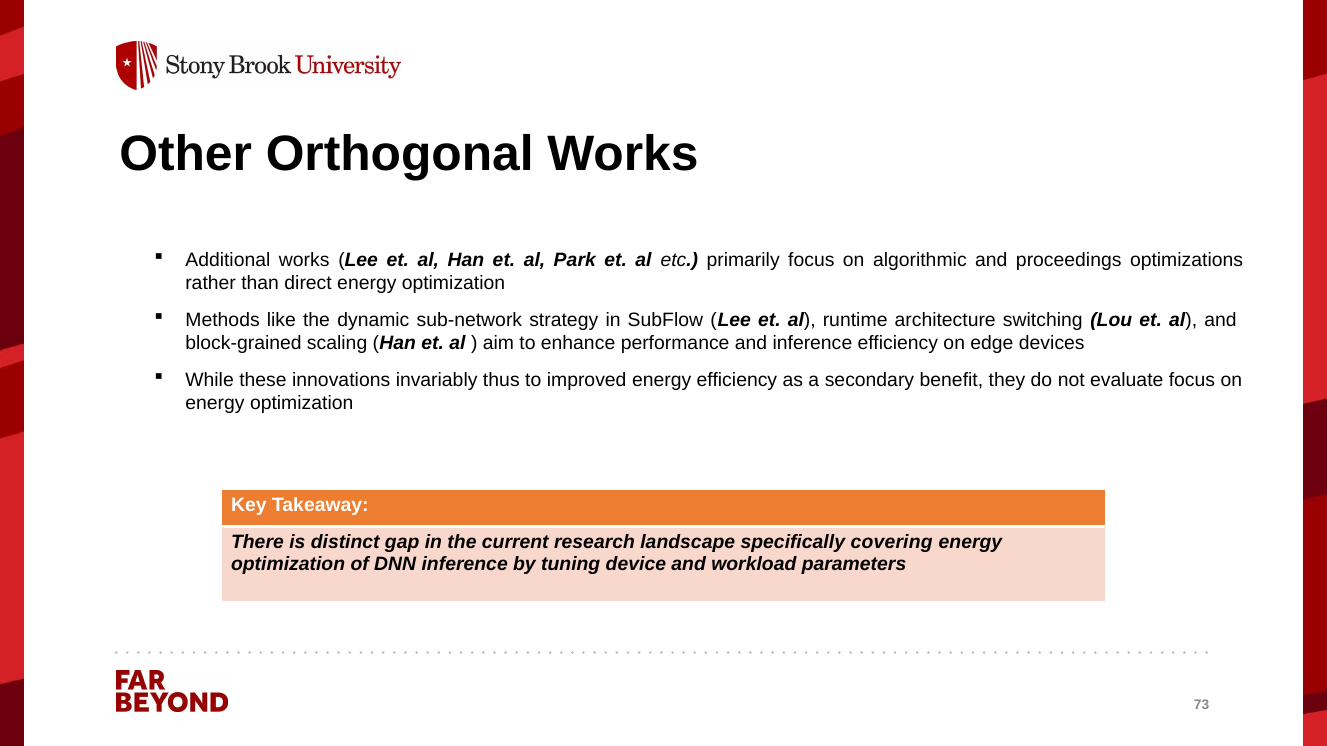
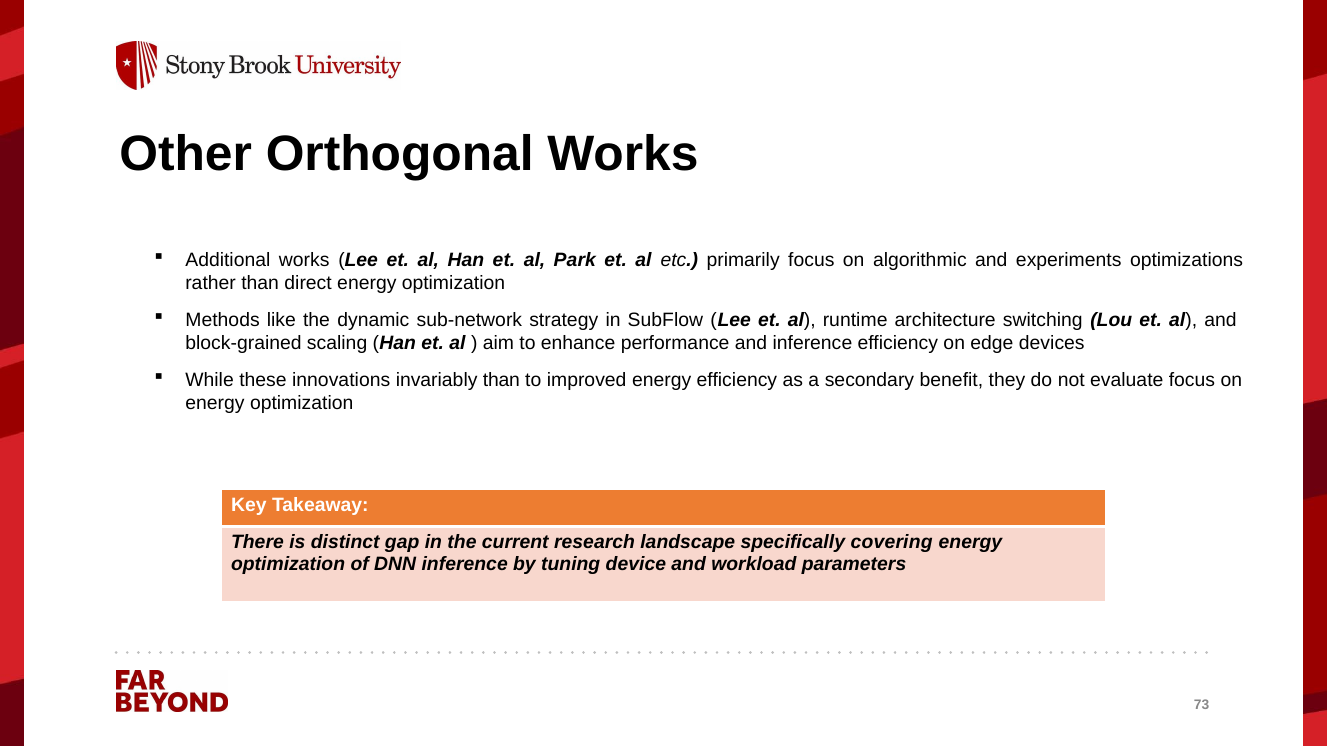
proceedings: proceedings -> experiments (1069, 260)
invariably thus: thus -> than (501, 381)
